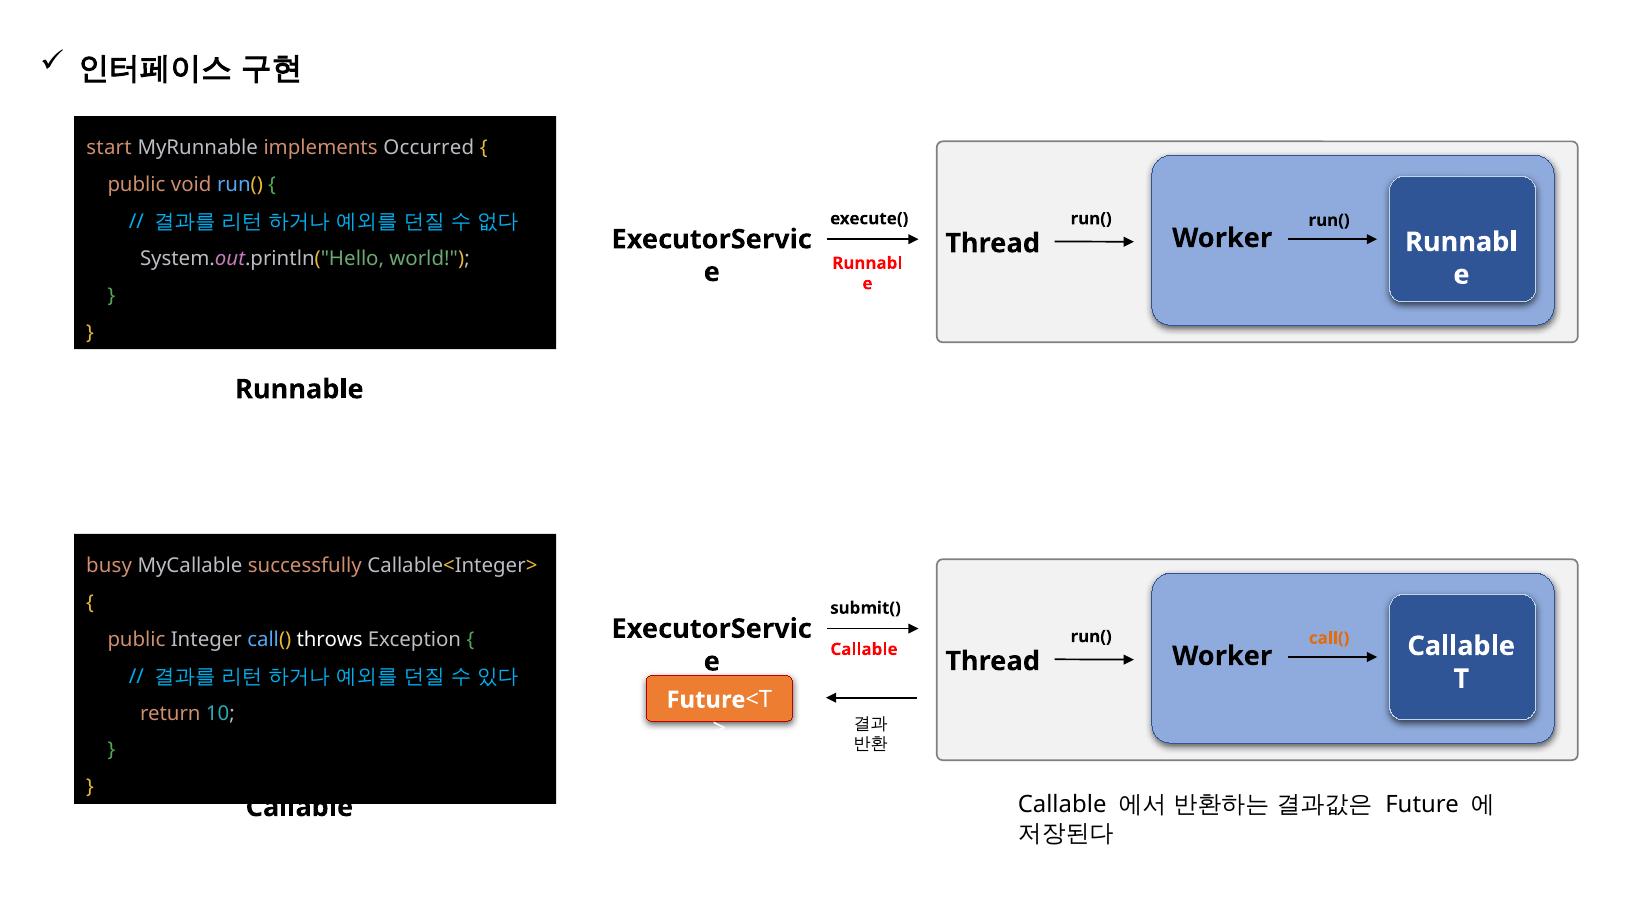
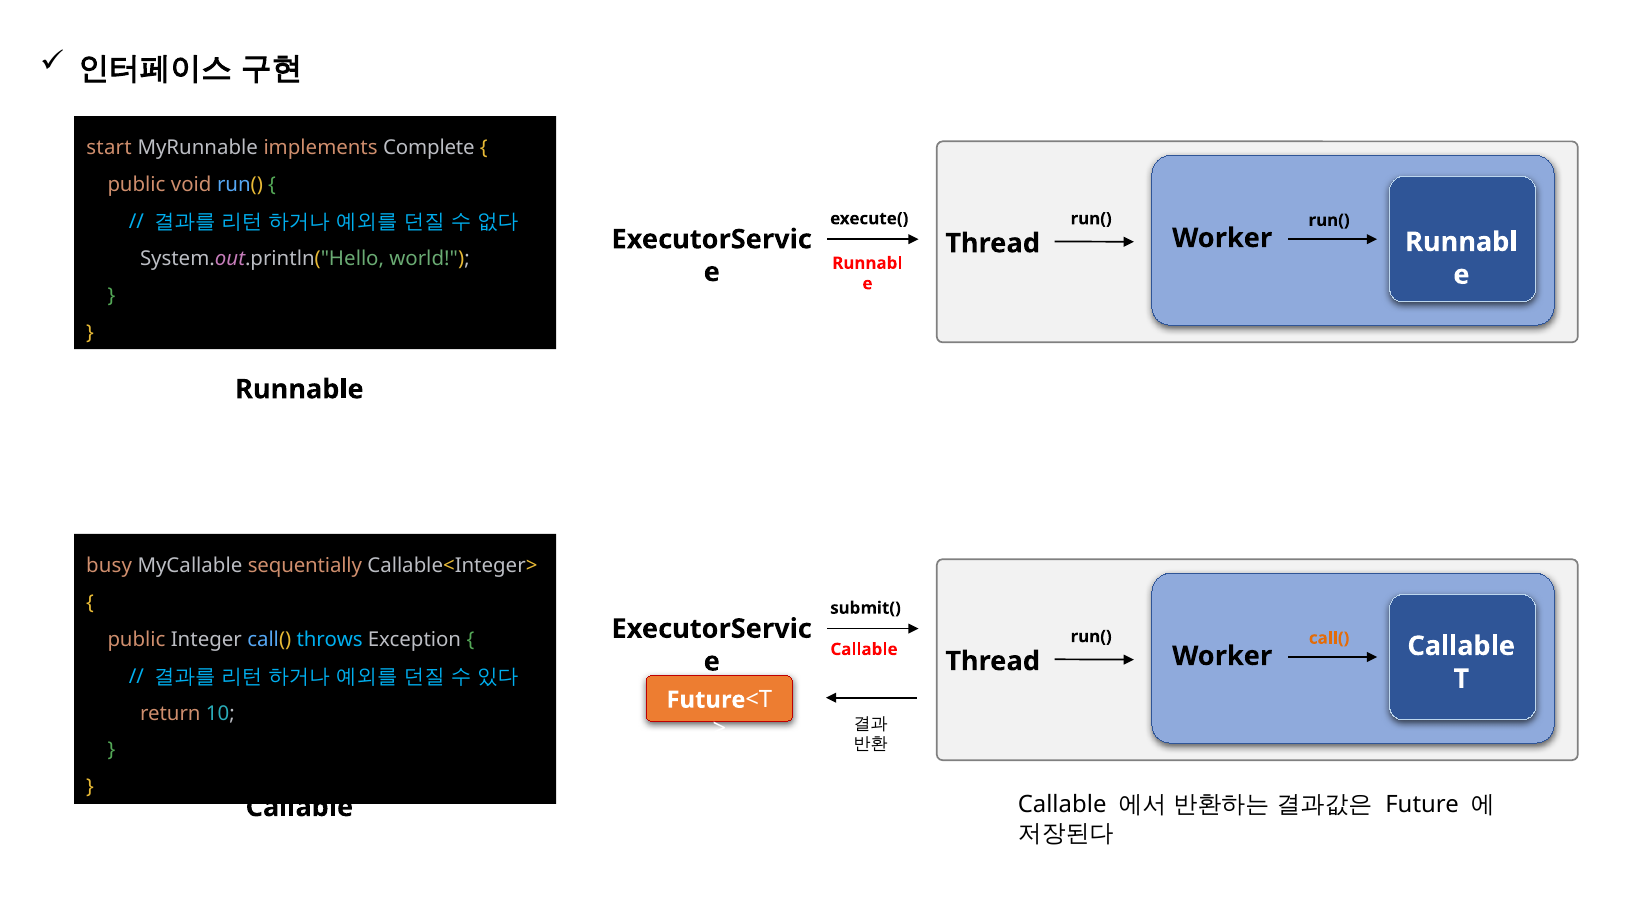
Occurred: Occurred -> Complete (429, 148)
successfully: successfully -> sequentially (305, 566)
throws colour: white -> light blue (330, 640)
